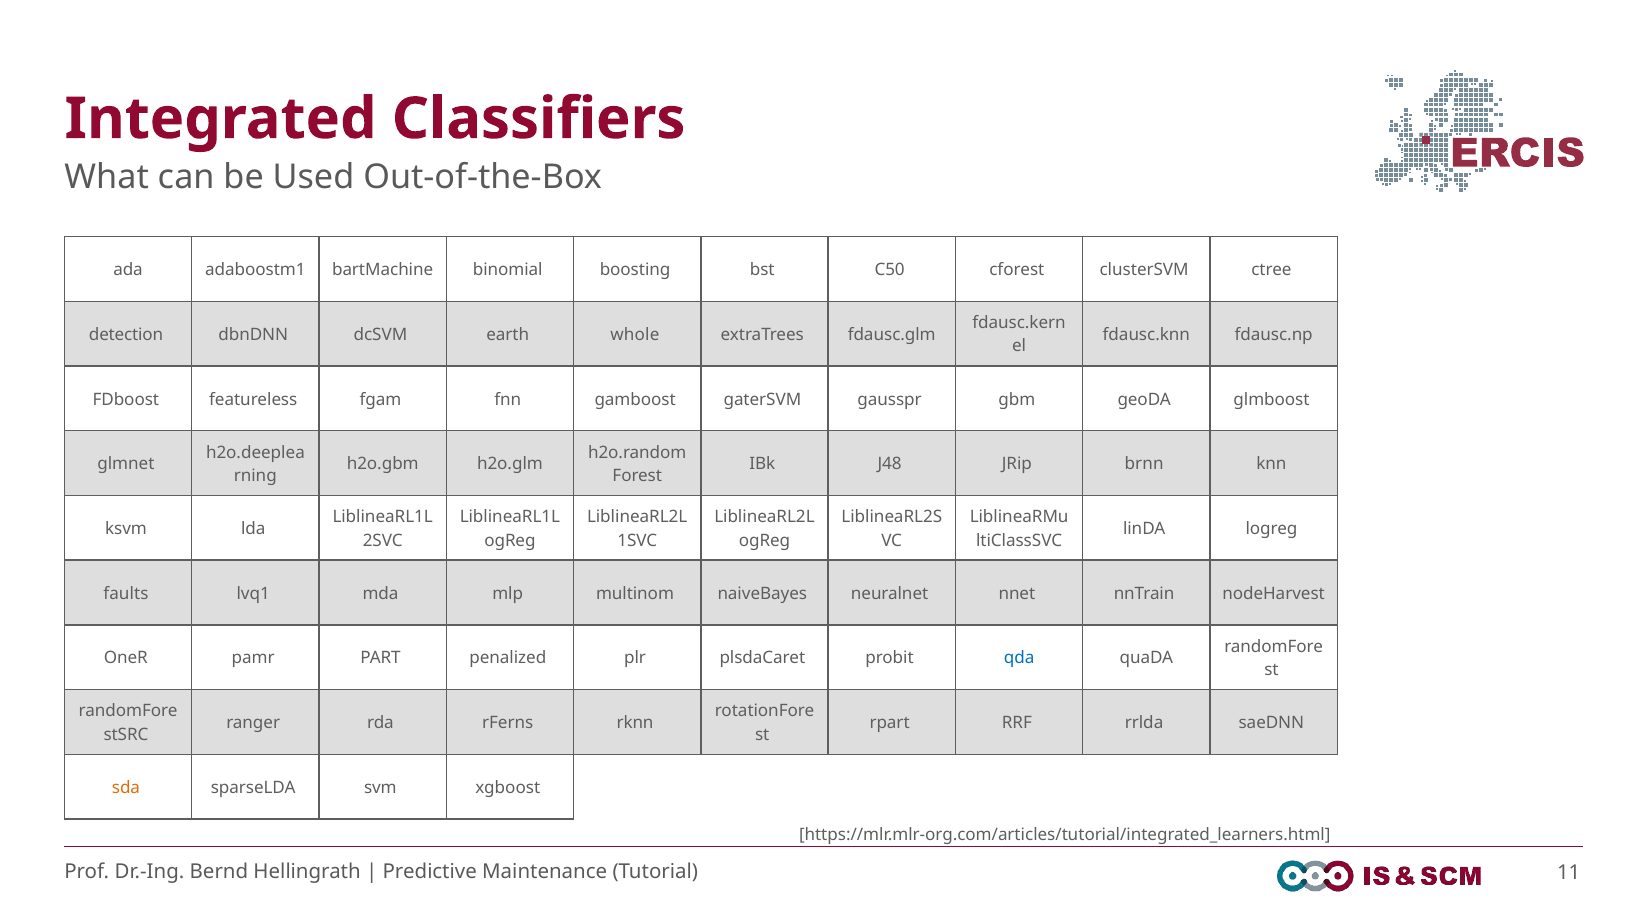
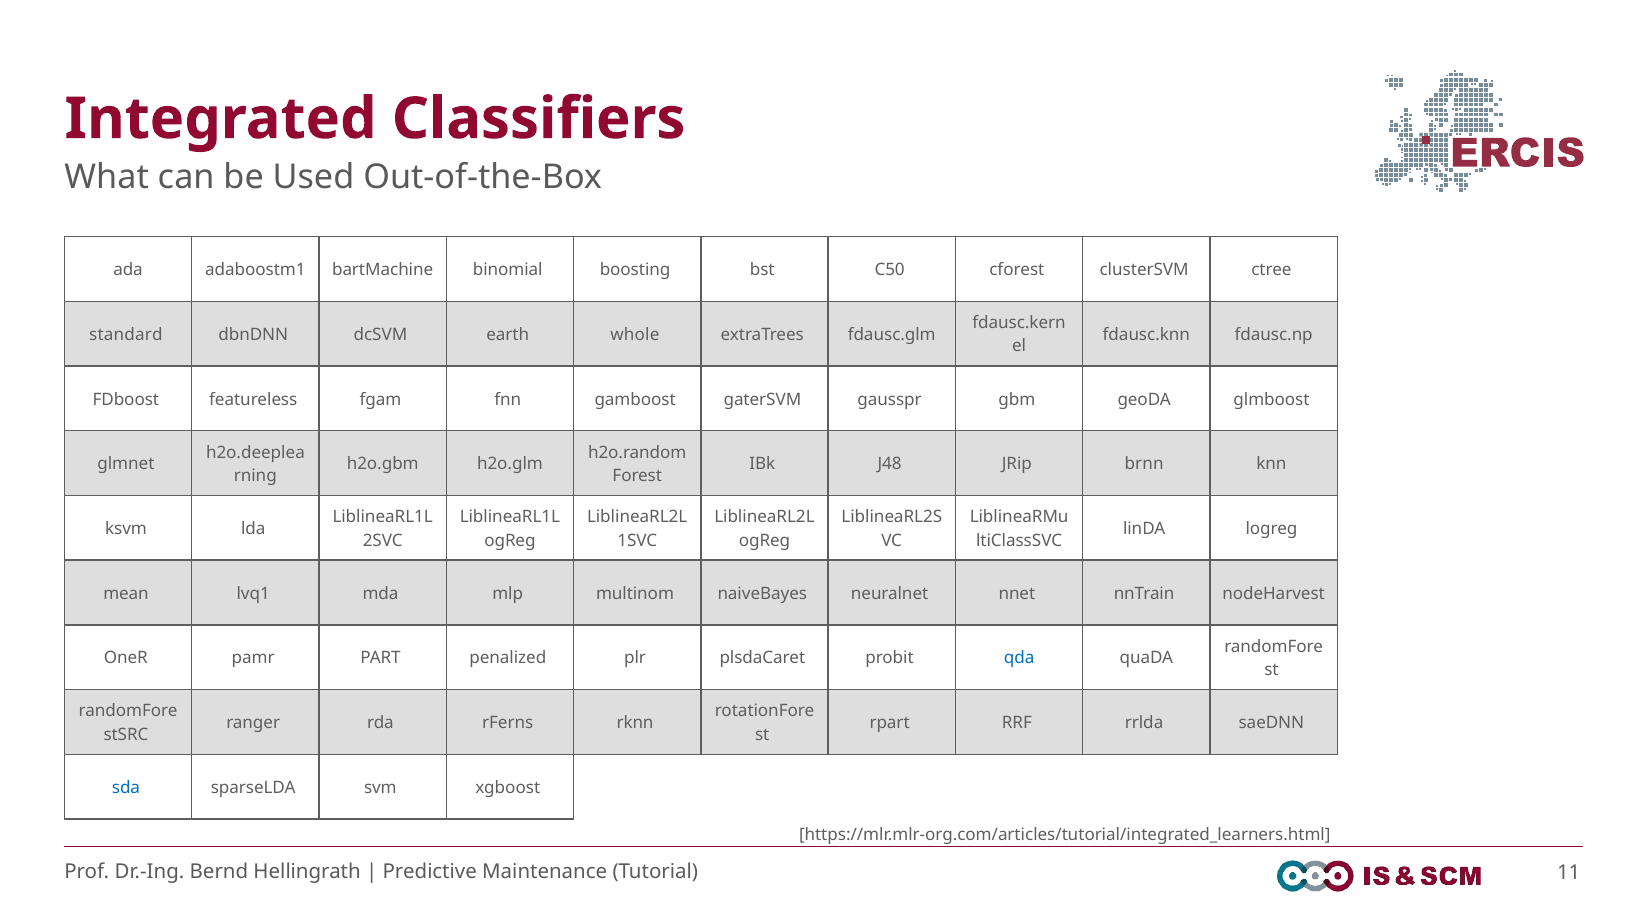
detection: detection -> standard (126, 335)
faults: faults -> mean (126, 593)
sda colour: orange -> blue (126, 788)
